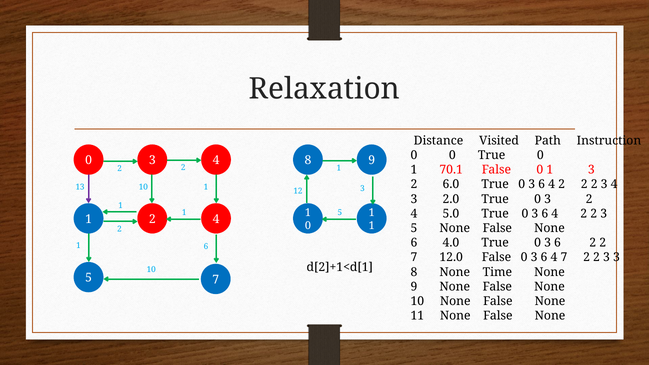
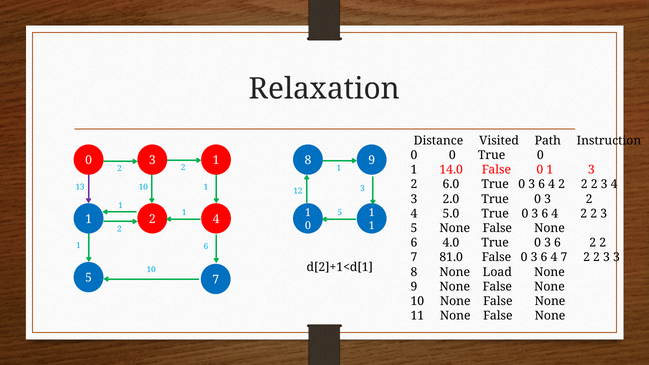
0 3 4: 4 -> 1 (216, 160)
70.1: 70.1 -> 14.0 (451, 170)
12.0: 12.0 -> 81.0 (451, 258)
Time: Time -> Load (497, 272)
